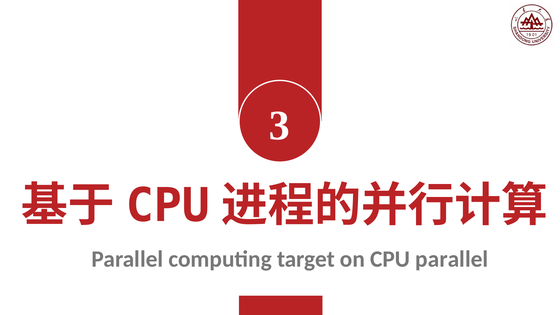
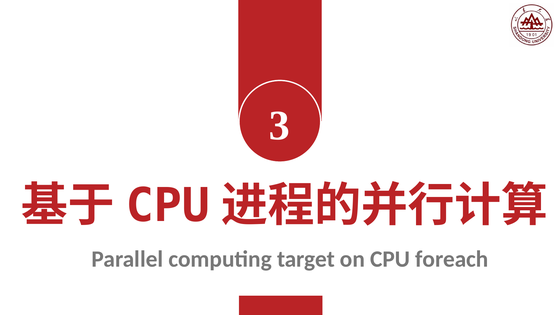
CPU parallel: parallel -> foreach (452, 259)
